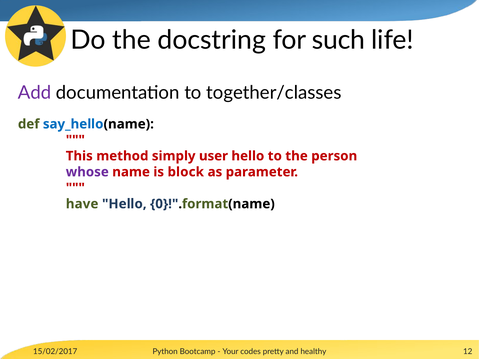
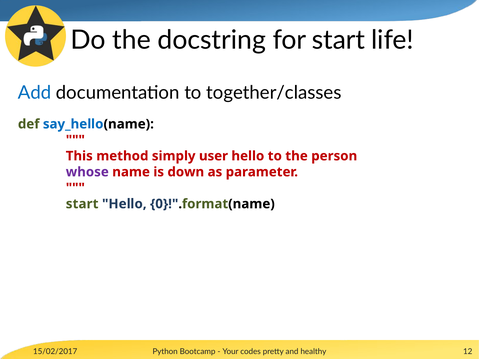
for such: such -> start (338, 40)
Add colour: purple -> blue (35, 93)
block: block -> down (186, 172)
have: have -> start (82, 204)
